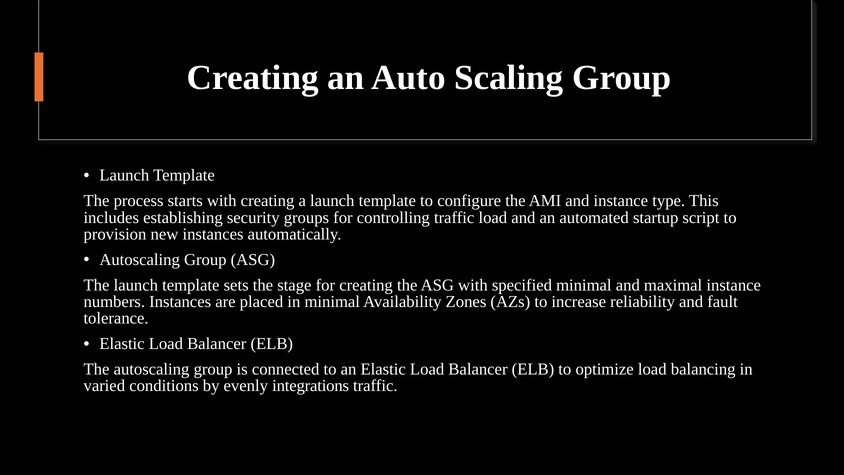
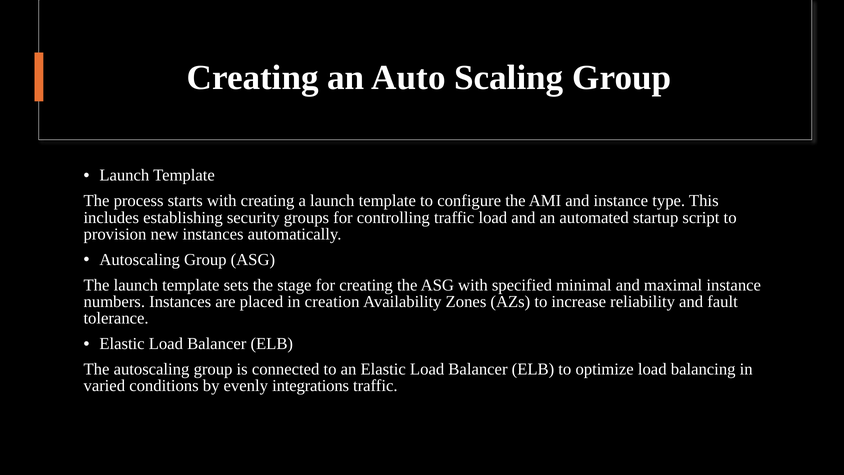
in minimal: minimal -> creation (332, 302)
